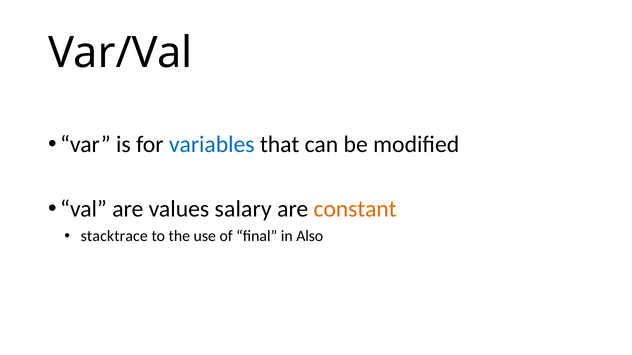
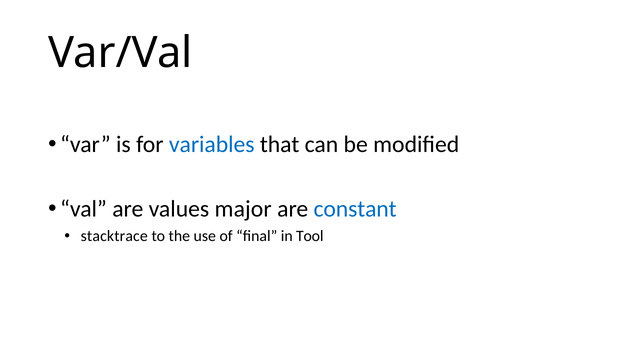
salary: salary -> major (243, 209)
constant colour: orange -> blue (355, 209)
Also: Also -> Tool (310, 236)
